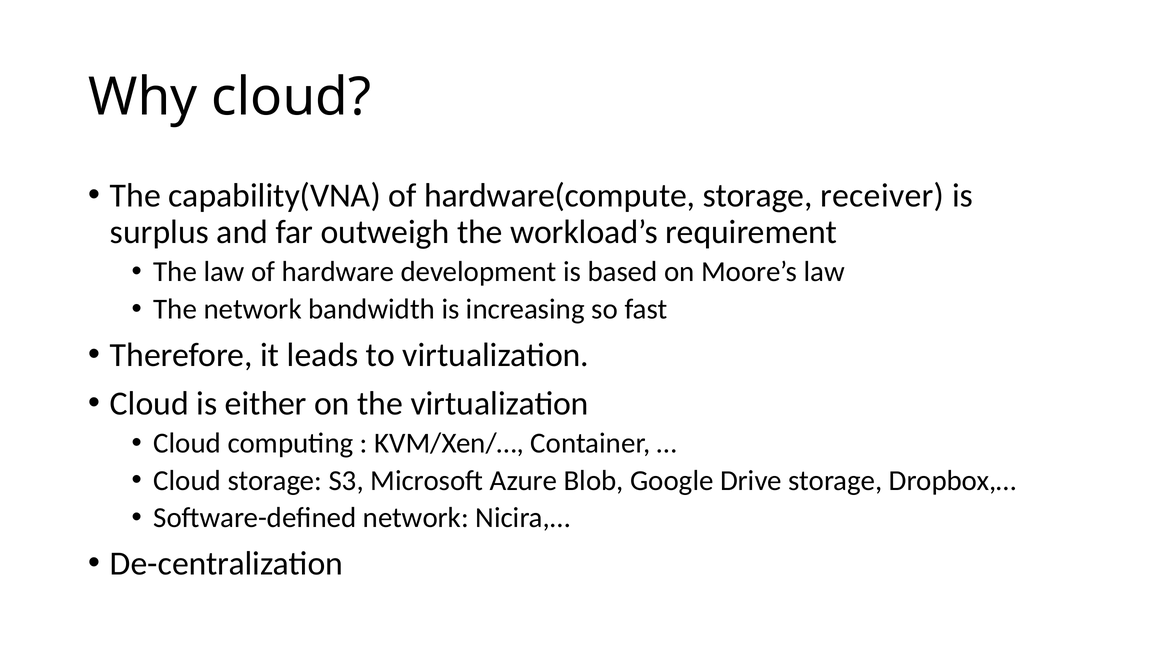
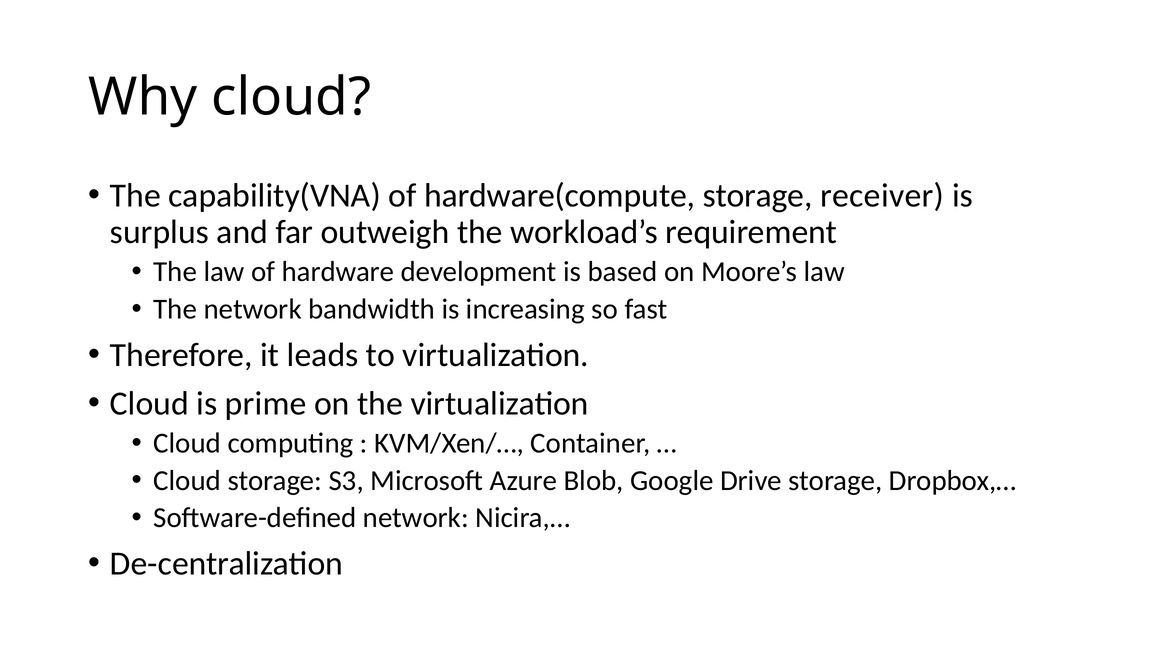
either: either -> prime (266, 404)
